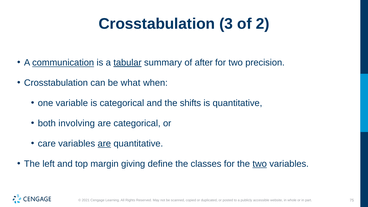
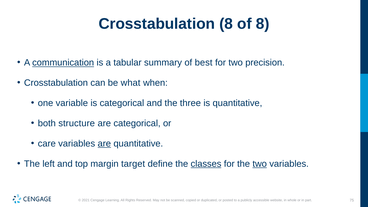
Crosstabulation 3: 3 -> 8 (226, 24)
of 2: 2 -> 8 (263, 24)
tabular underline: present -> none (128, 63)
after: after -> best (204, 63)
shifts: shifts -> three (190, 103)
involving: involving -> structure (77, 123)
giving: giving -> target (133, 164)
classes underline: none -> present (206, 164)
